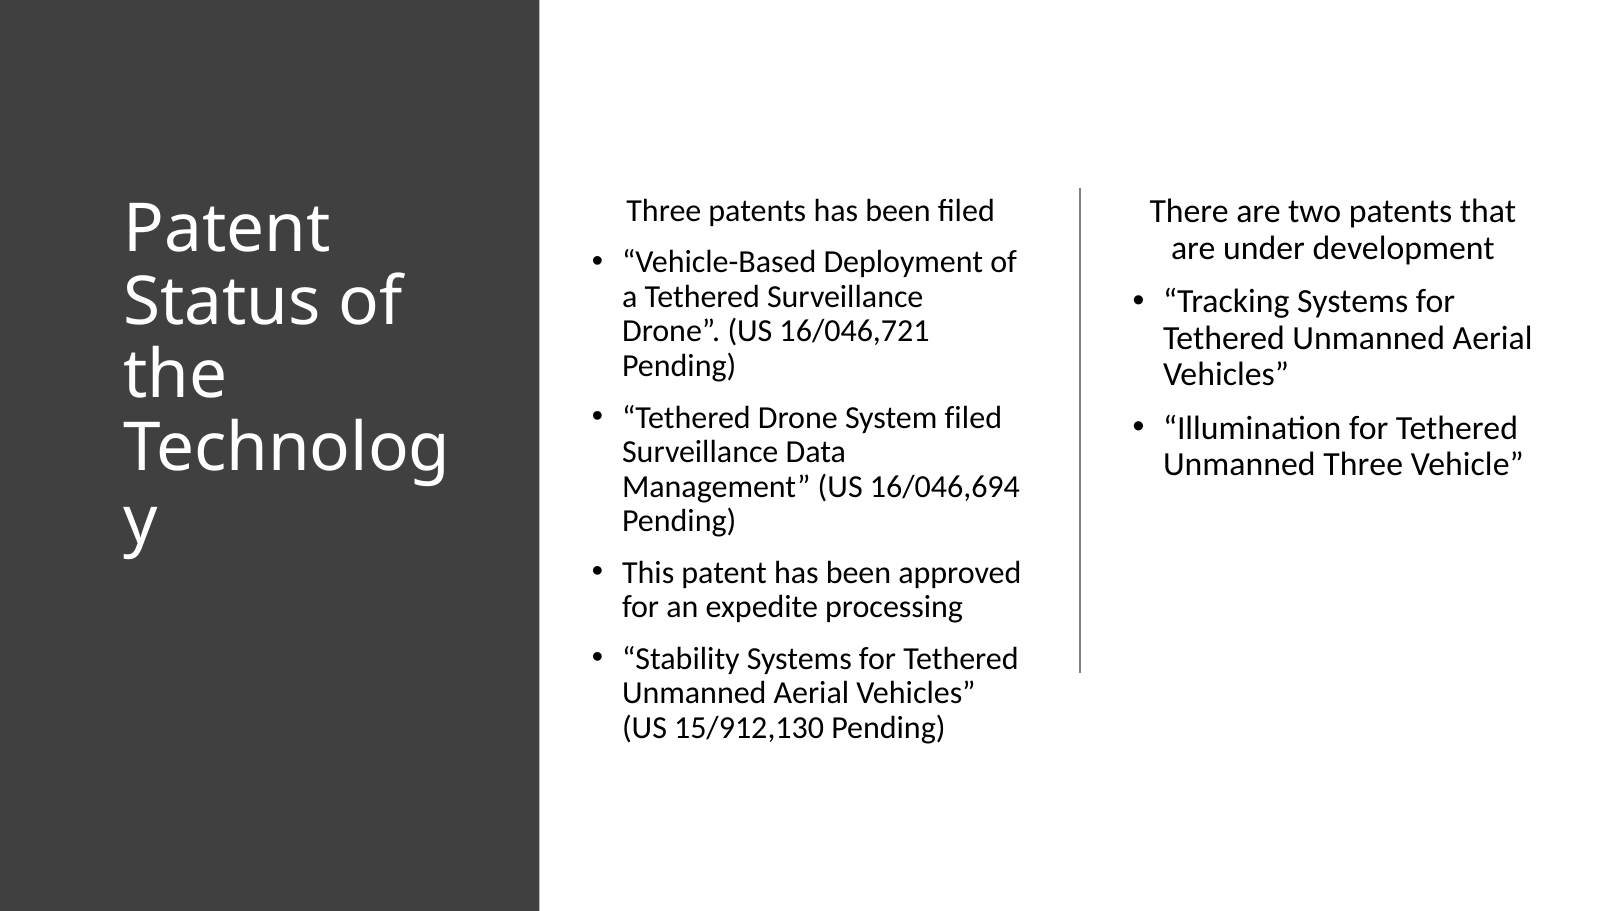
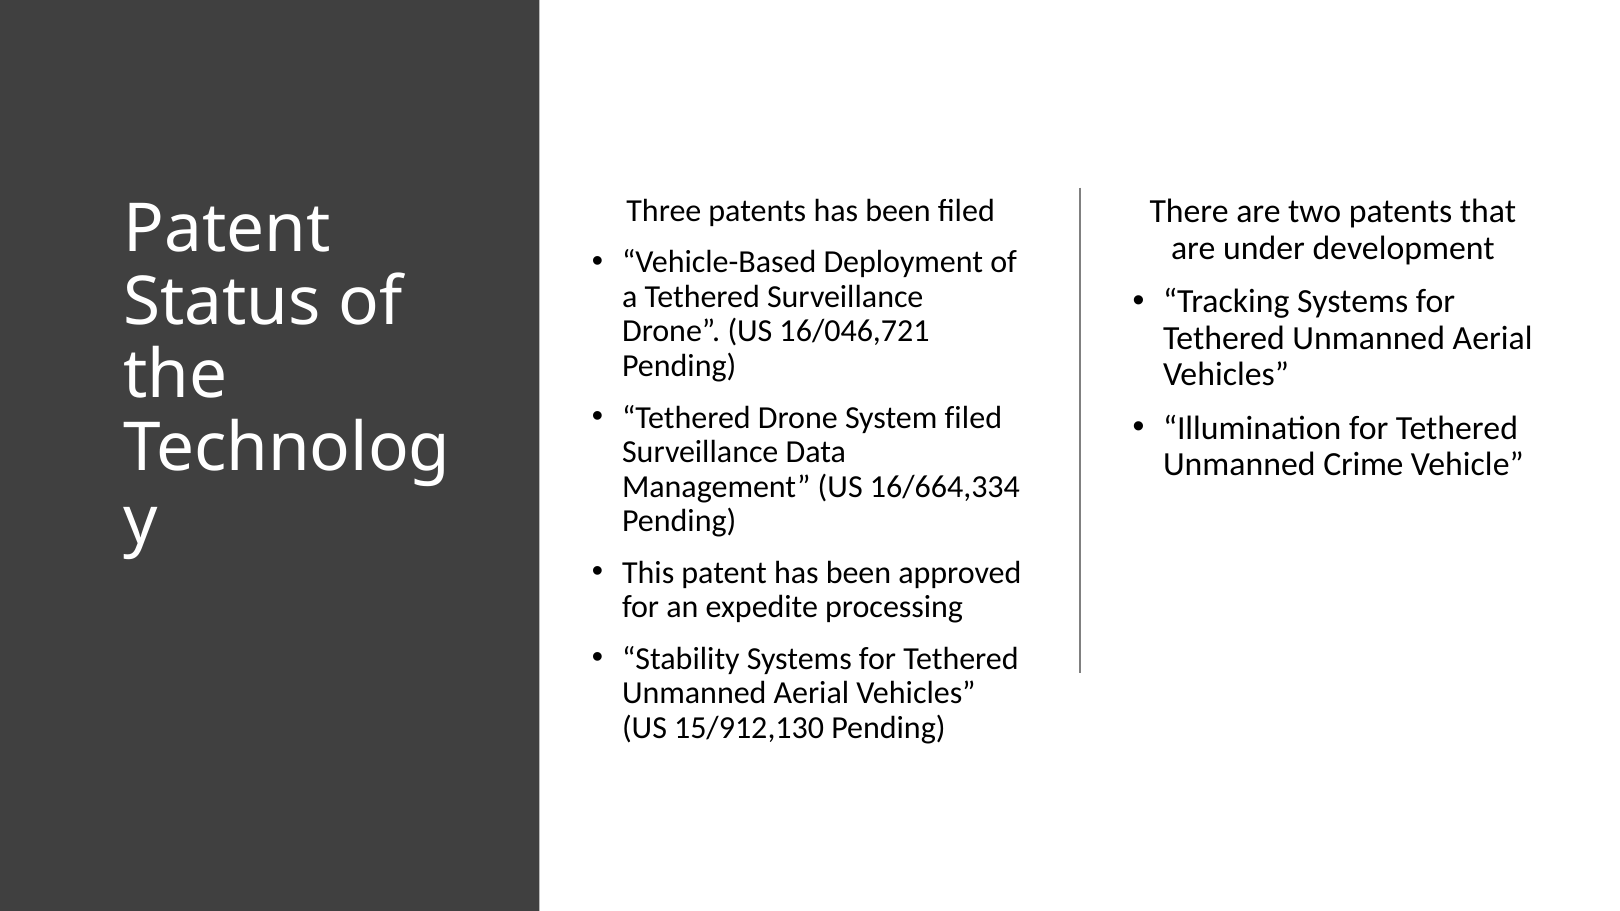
Unmanned Three: Three -> Crime (1363, 465)
16/046,694: 16/046,694 -> 16/664,334 (945, 487)
